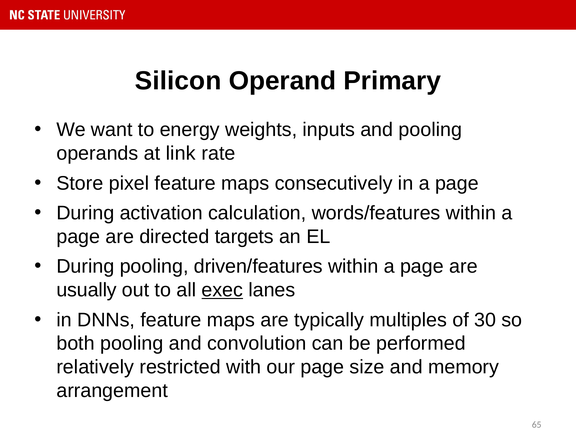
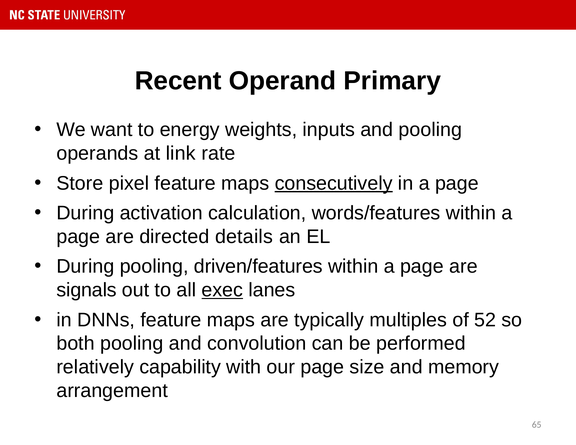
Silicon: Silicon -> Recent (178, 81)
consecutively underline: none -> present (334, 183)
targets: targets -> details (244, 237)
usually: usually -> signals (87, 290)
30: 30 -> 52 (485, 320)
restricted: restricted -> capability (180, 367)
